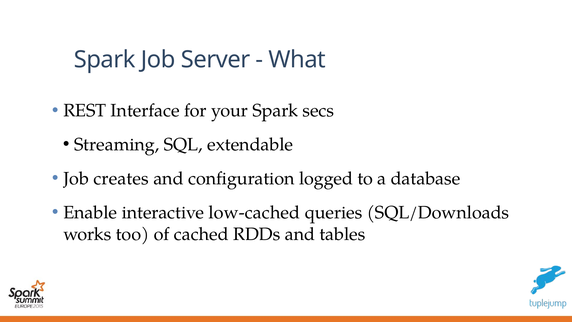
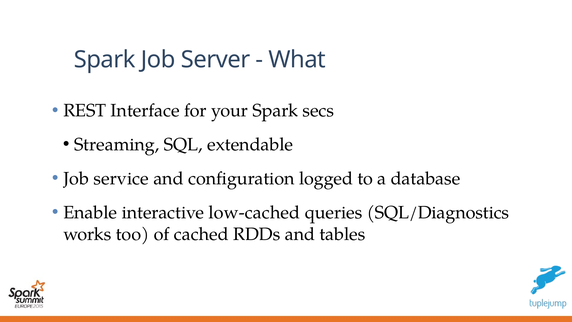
creates: creates -> service (121, 179)
SQL/Downloads: SQL/Downloads -> SQL/Diagnostics (438, 213)
